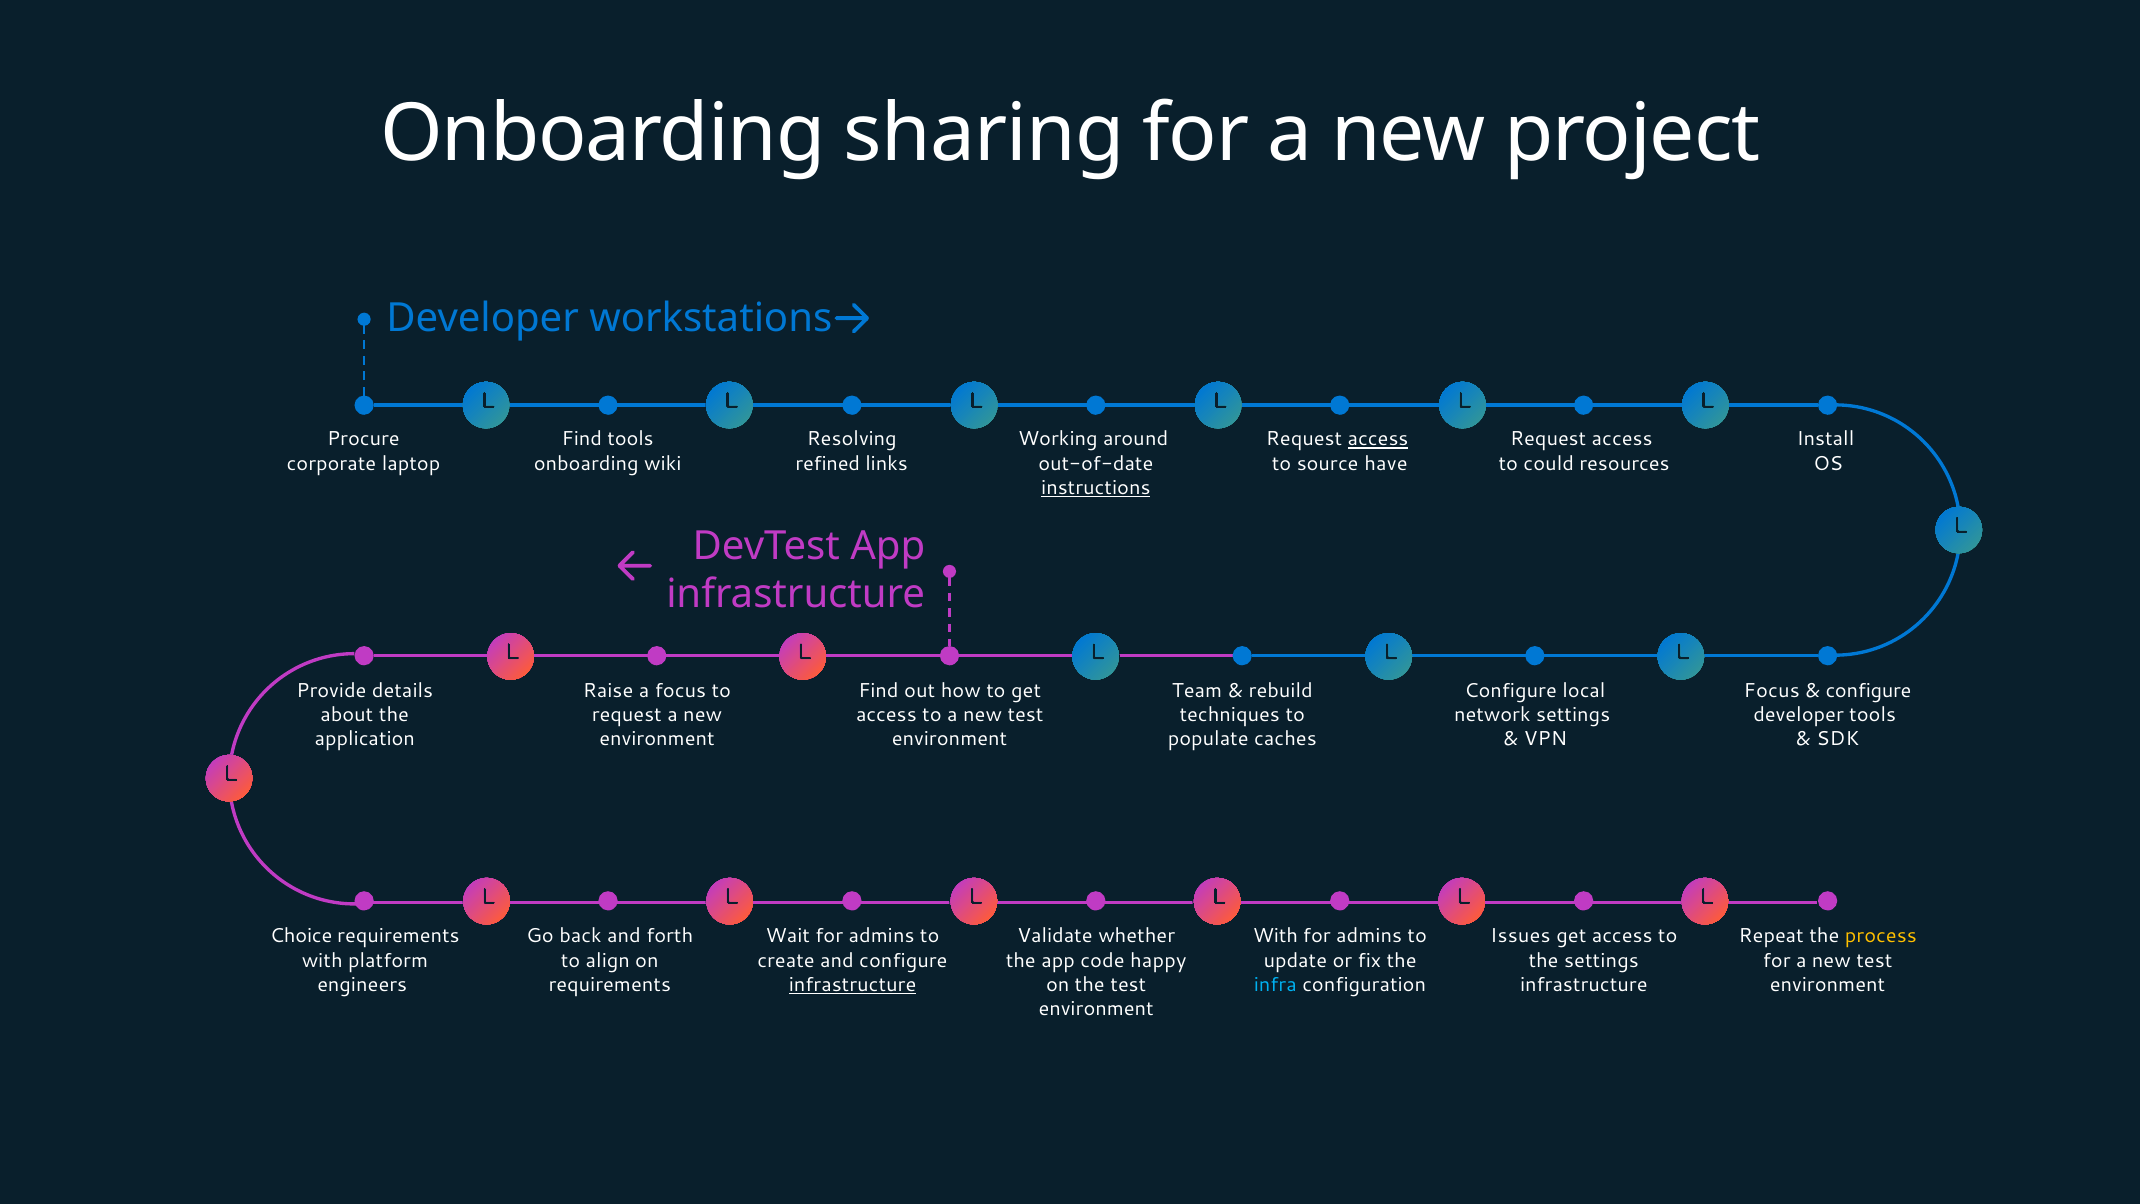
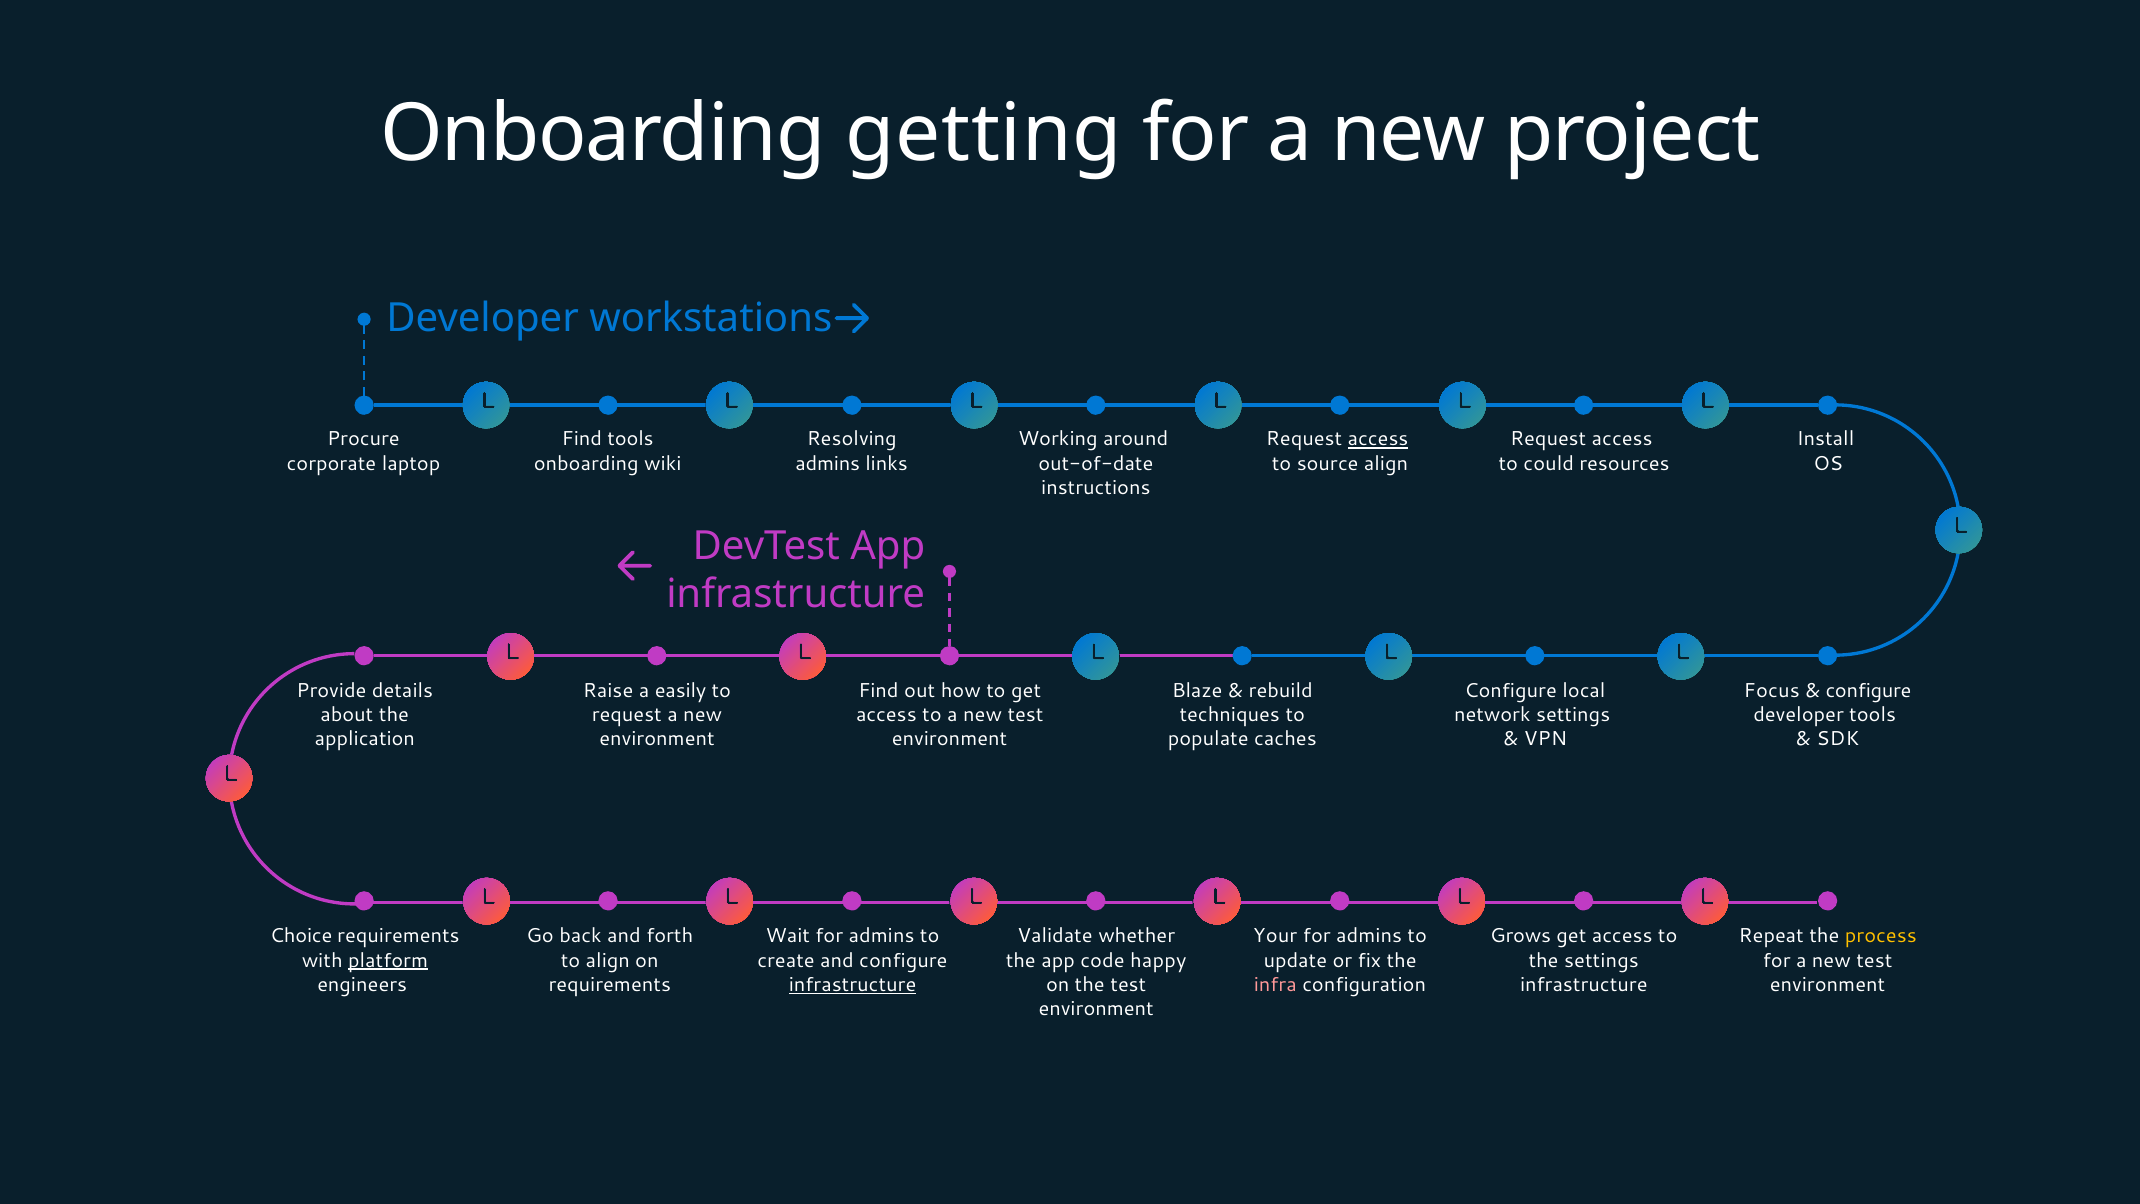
sharing: sharing -> getting (984, 134)
refined: refined -> admins (828, 463)
source have: have -> align (1386, 463)
instructions underline: present -> none (1096, 488)
a focus: focus -> easily (681, 691)
Team: Team -> Blaze (1197, 691)
With: With -> Your (1275, 936)
Issues: Issues -> Grows (1521, 936)
platform underline: none -> present (388, 960)
infra colour: light blue -> pink (1275, 984)
